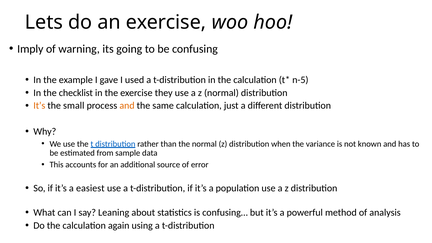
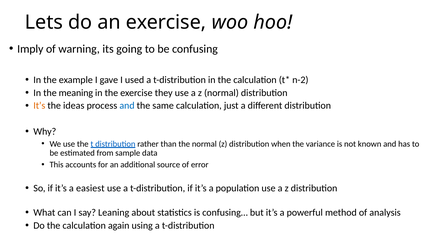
n-5: n-5 -> n-2 (300, 80)
checklist: checklist -> meaning (76, 93)
small: small -> ideas (74, 106)
and colour: orange -> blue (127, 106)
